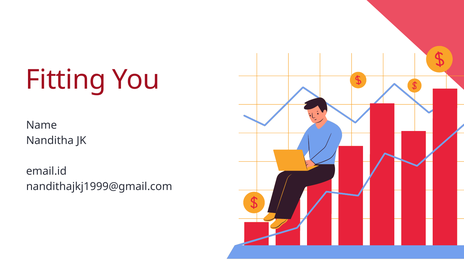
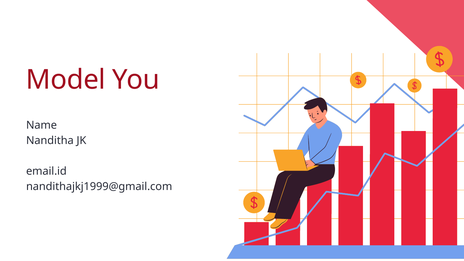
Fitting: Fitting -> Model (66, 80)
